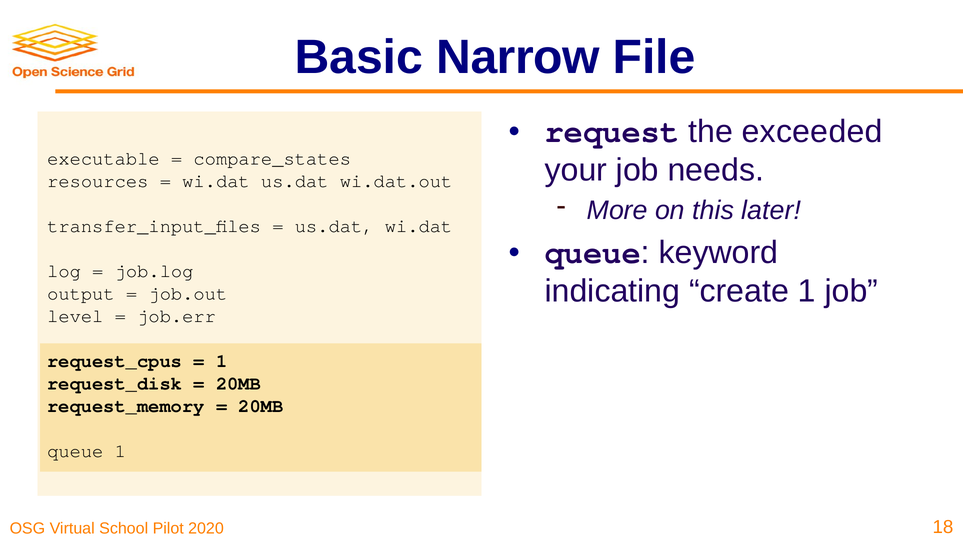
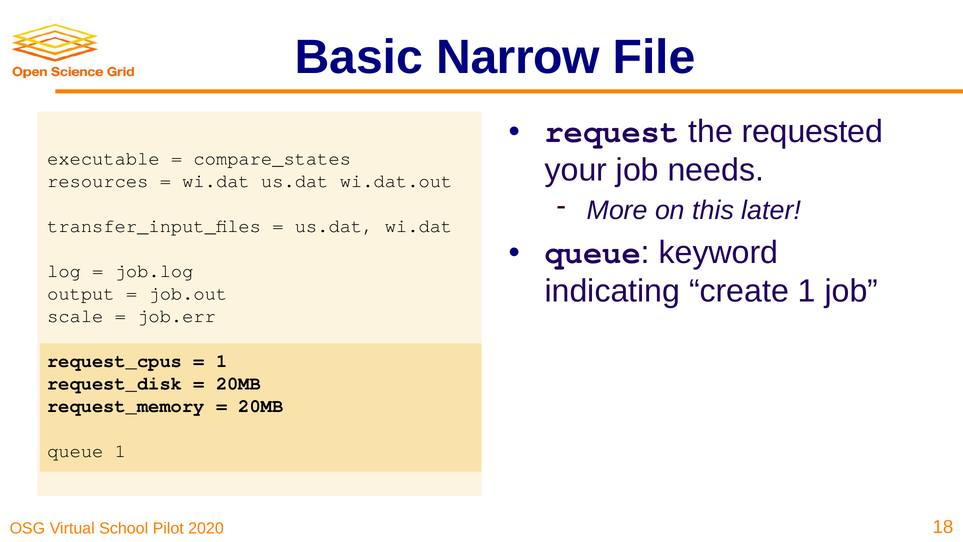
exceeded: exceeded -> requested (812, 132)
level: level -> scale (75, 316)
